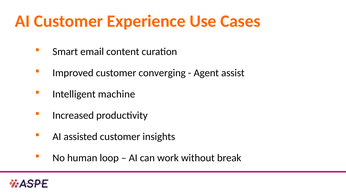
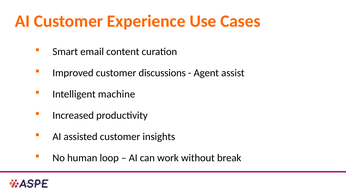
converging: converging -> discussions (162, 73)
